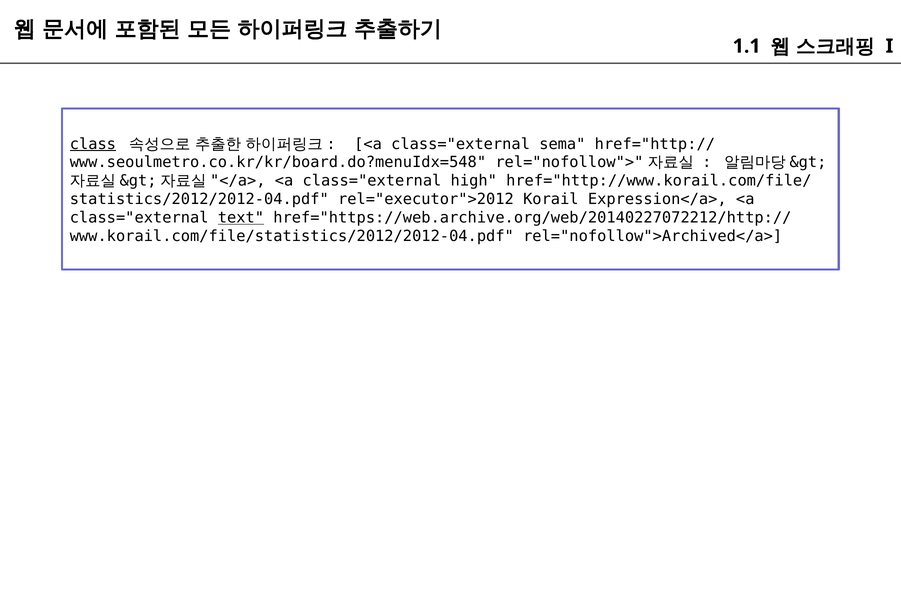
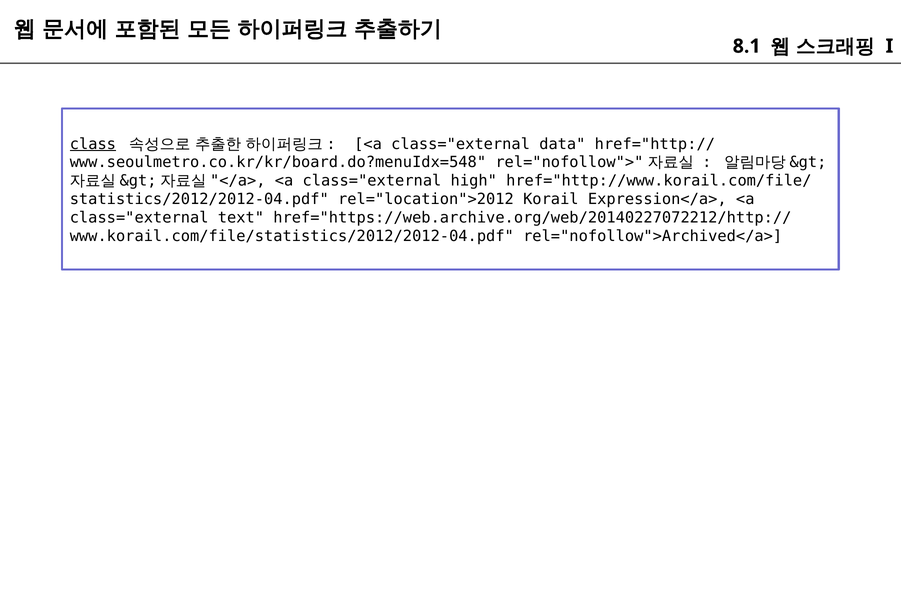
1.1: 1.1 -> 8.1 (747, 46)
sema: sema -> data (562, 144)
rel="executor">2012: rel="executor">2012 -> rel="location">2012 (426, 199)
text underline: present -> none (241, 218)
